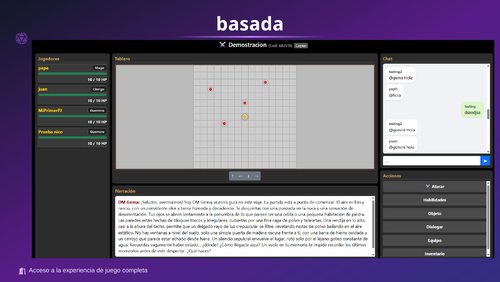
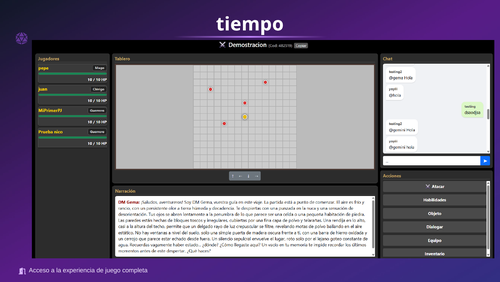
basada: basada -> tiempo (250, 24)
